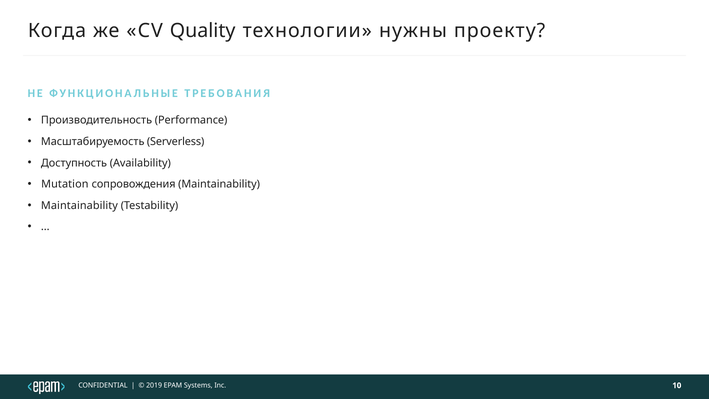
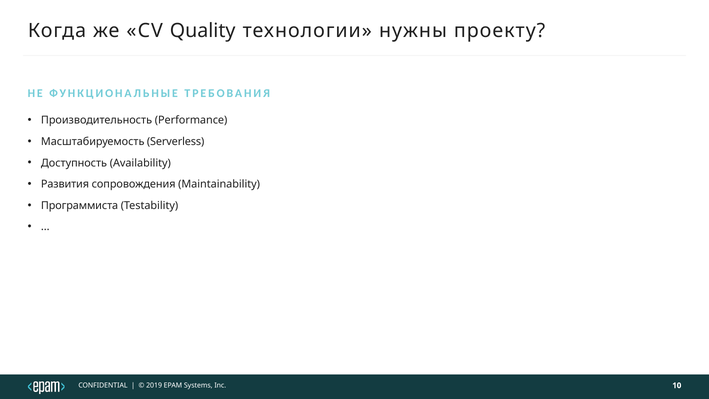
Mutation: Mutation -> Развития (65, 184)
Maintainability: Maintainability -> Программиста (80, 205)
